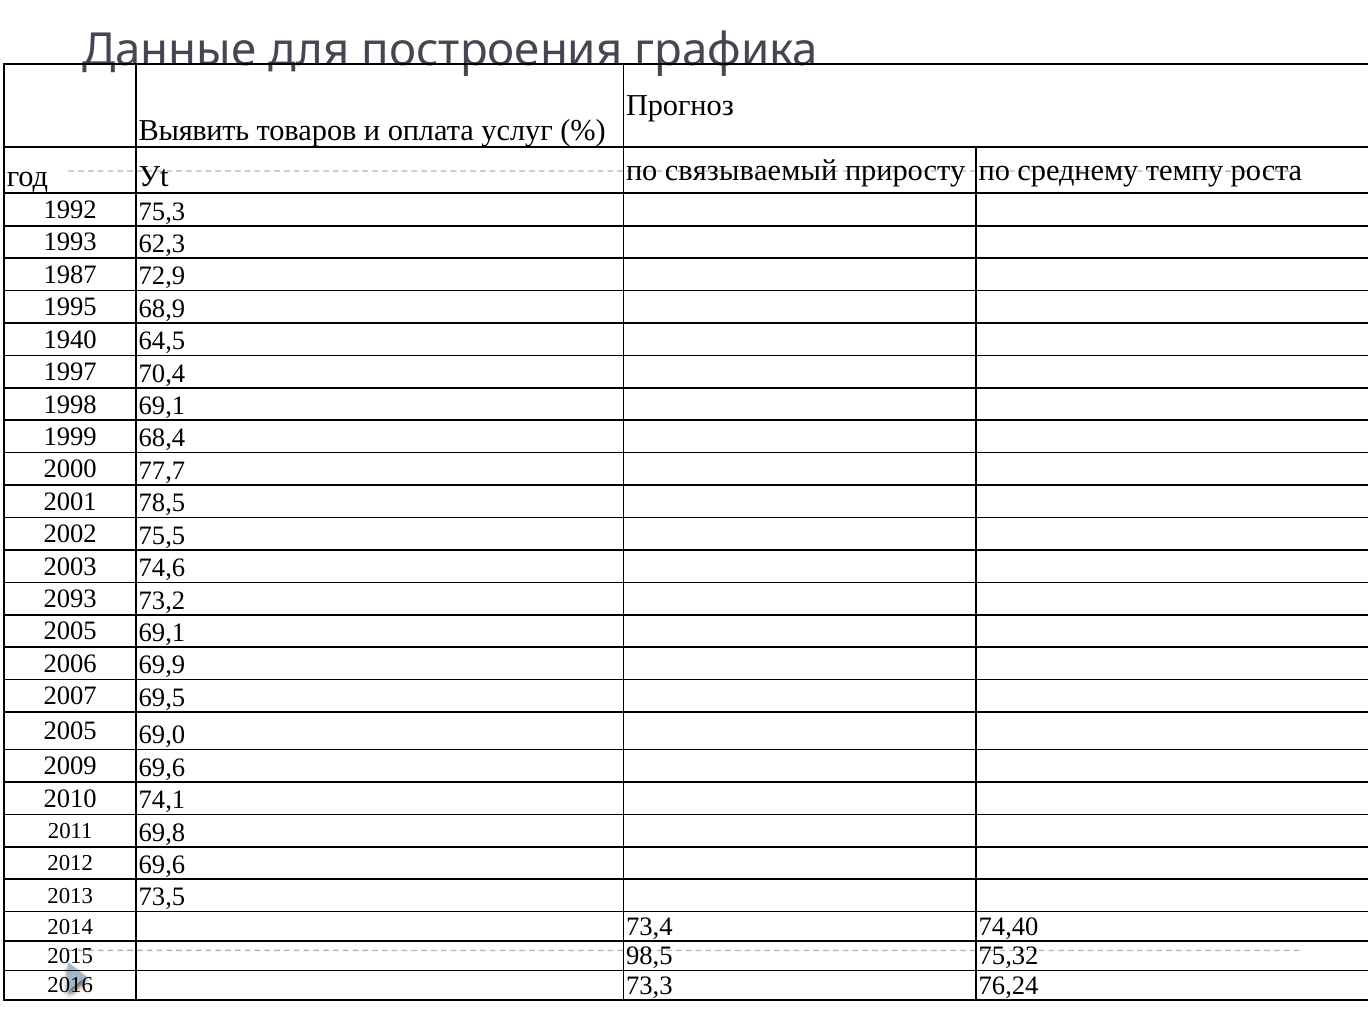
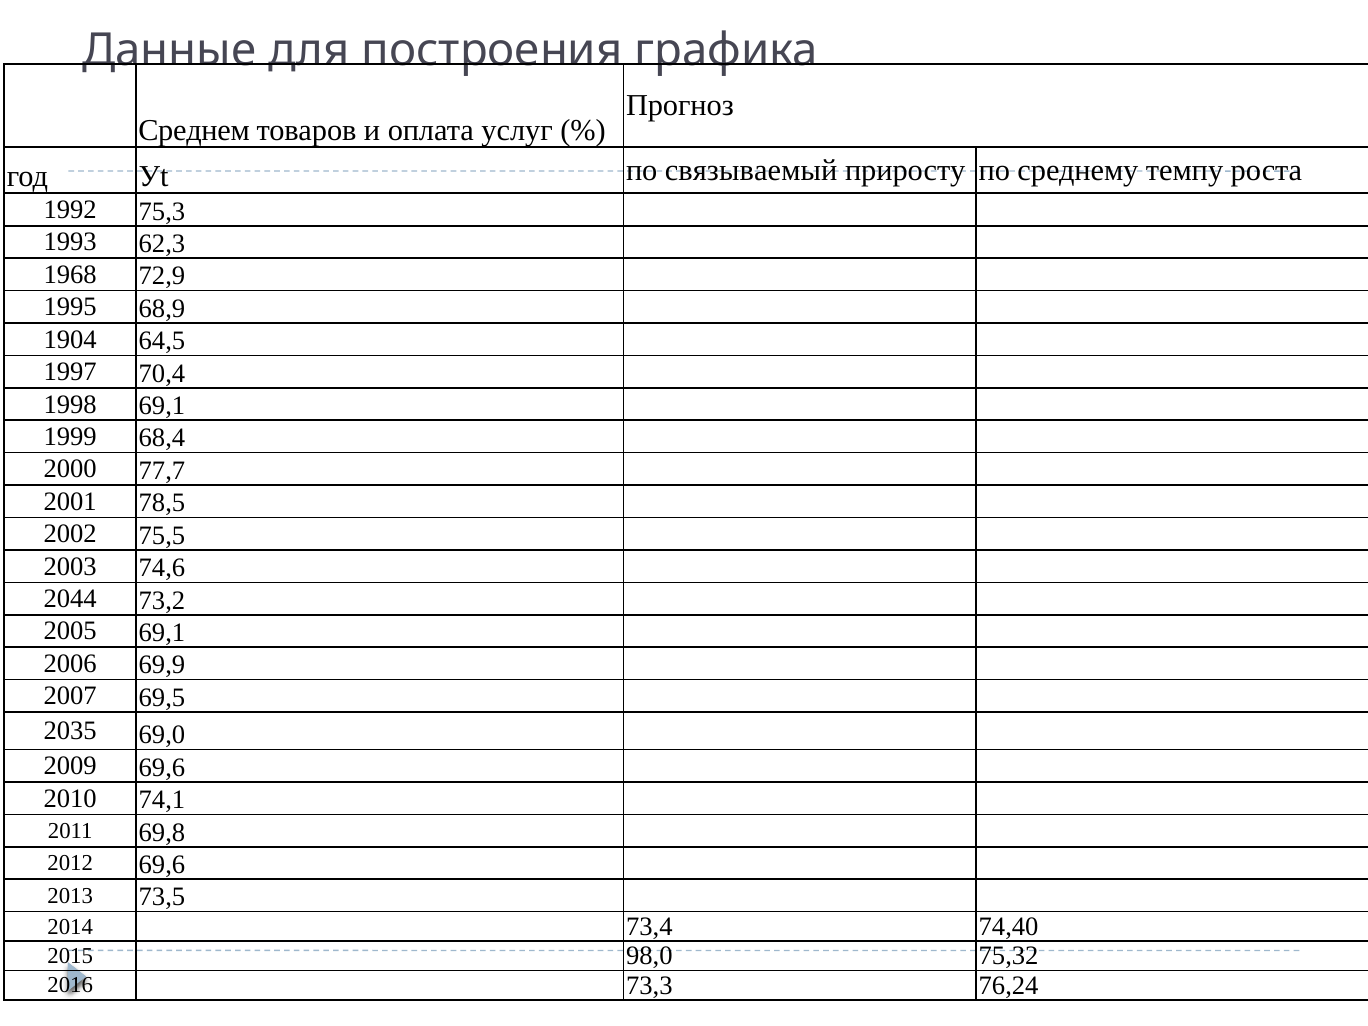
Выявить: Выявить -> Среднем (194, 130)
1987: 1987 -> 1968 (70, 275)
1940: 1940 -> 1904 (70, 339)
2093: 2093 -> 2044 (70, 599)
2005: 2005 -> 2035 (70, 731)
98,5: 98,5 -> 98,0 (649, 956)
